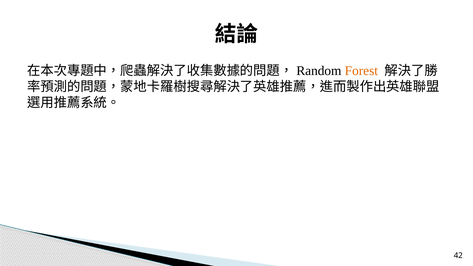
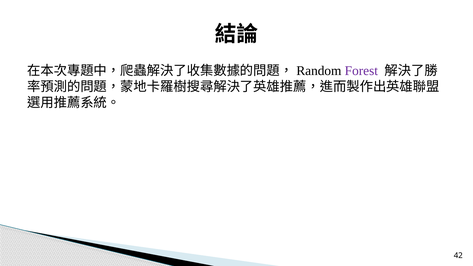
Forest colour: orange -> purple (361, 71)
